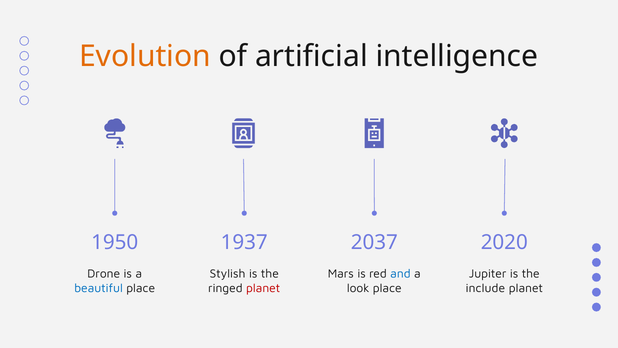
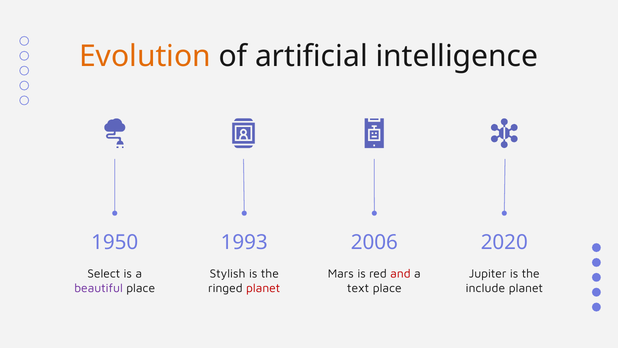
1937: 1937 -> 1993 (244, 242)
2037: 2037 -> 2006 (374, 242)
Drone: Drone -> Select (104, 273)
and colour: blue -> red (400, 273)
beautiful colour: blue -> purple (99, 288)
look: look -> text (358, 288)
